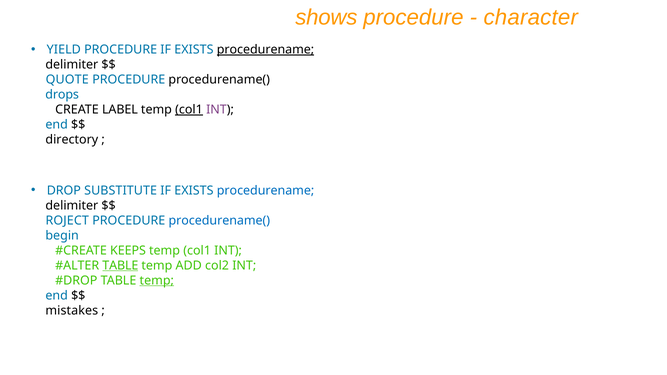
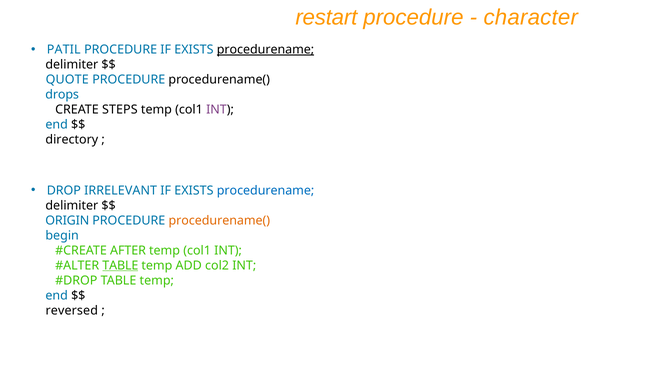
shows: shows -> restart (326, 17)
YIELD: YIELD -> PATIL (64, 50)
LABEL: LABEL -> STEPS (120, 110)
col1 underline: present -> none (189, 110)
SUBSTITUTE: SUBSTITUTE -> IRRELEVANT (121, 191)
ROJECT: ROJECT -> ORIGIN (67, 221)
procedurename( colour: blue -> orange (219, 221)
KEEPS: KEEPS -> AFTER (128, 251)
temp underline: present -> none (157, 281)
mistakes: mistakes -> reversed (72, 311)
